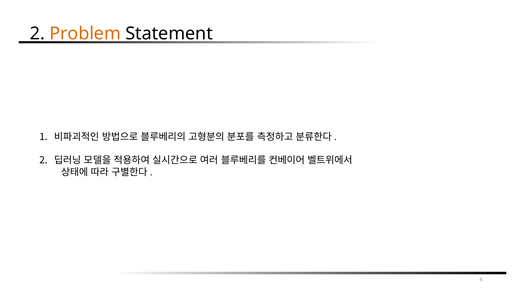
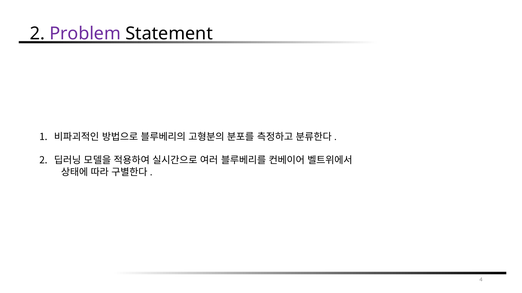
Problem colour: orange -> purple (85, 34)
